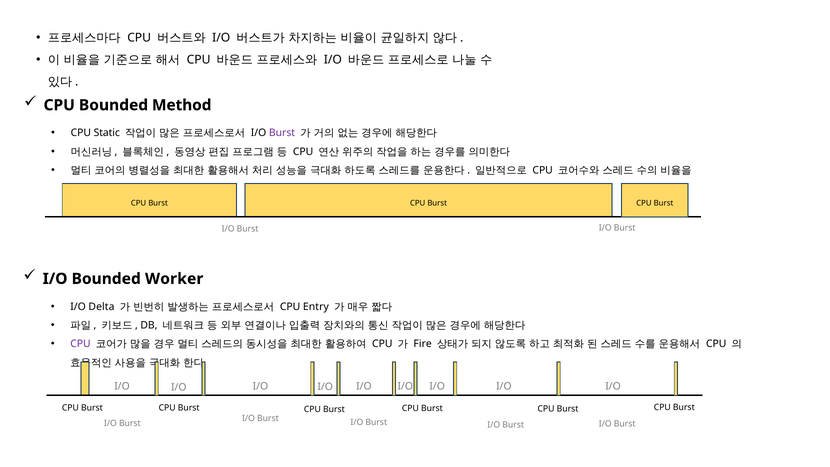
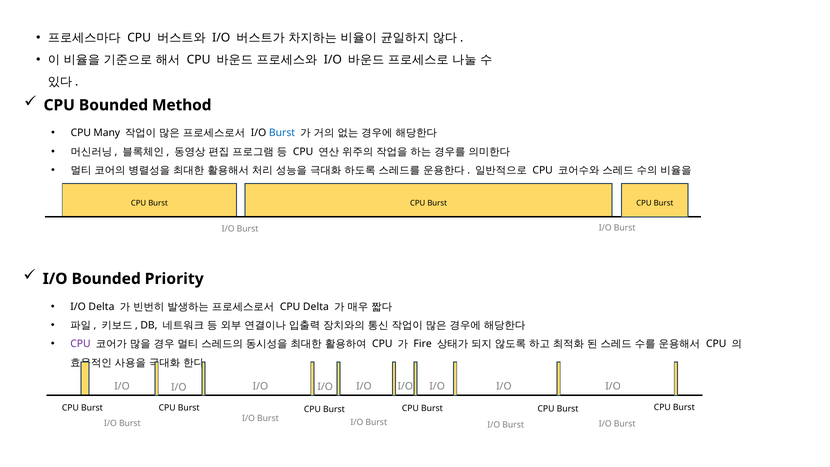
Static: Static -> Many (107, 133)
Burst colour: purple -> blue (282, 133)
Worker: Worker -> Priority (174, 279)
CPU Entry: Entry -> Delta (316, 307)
